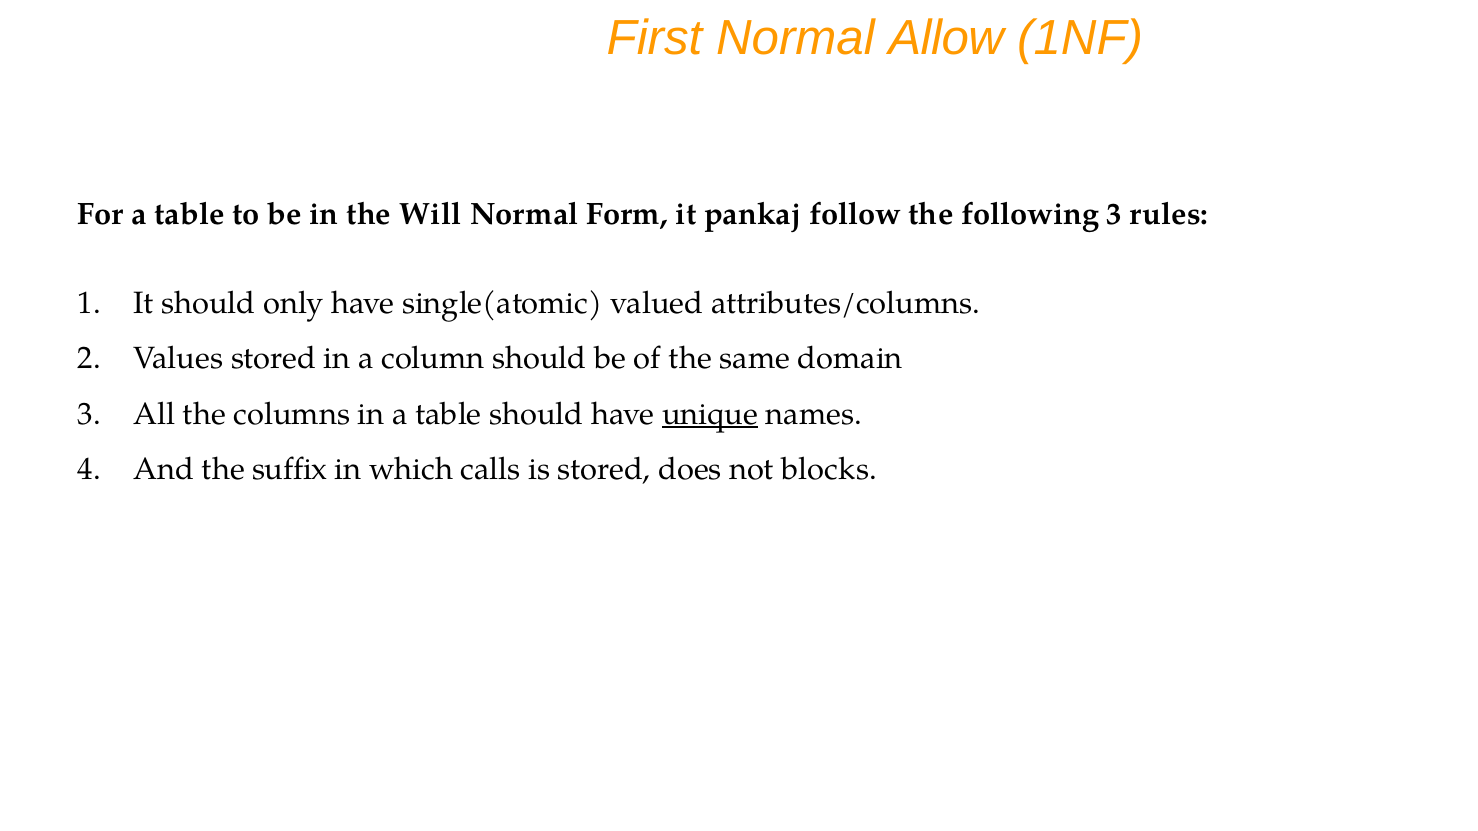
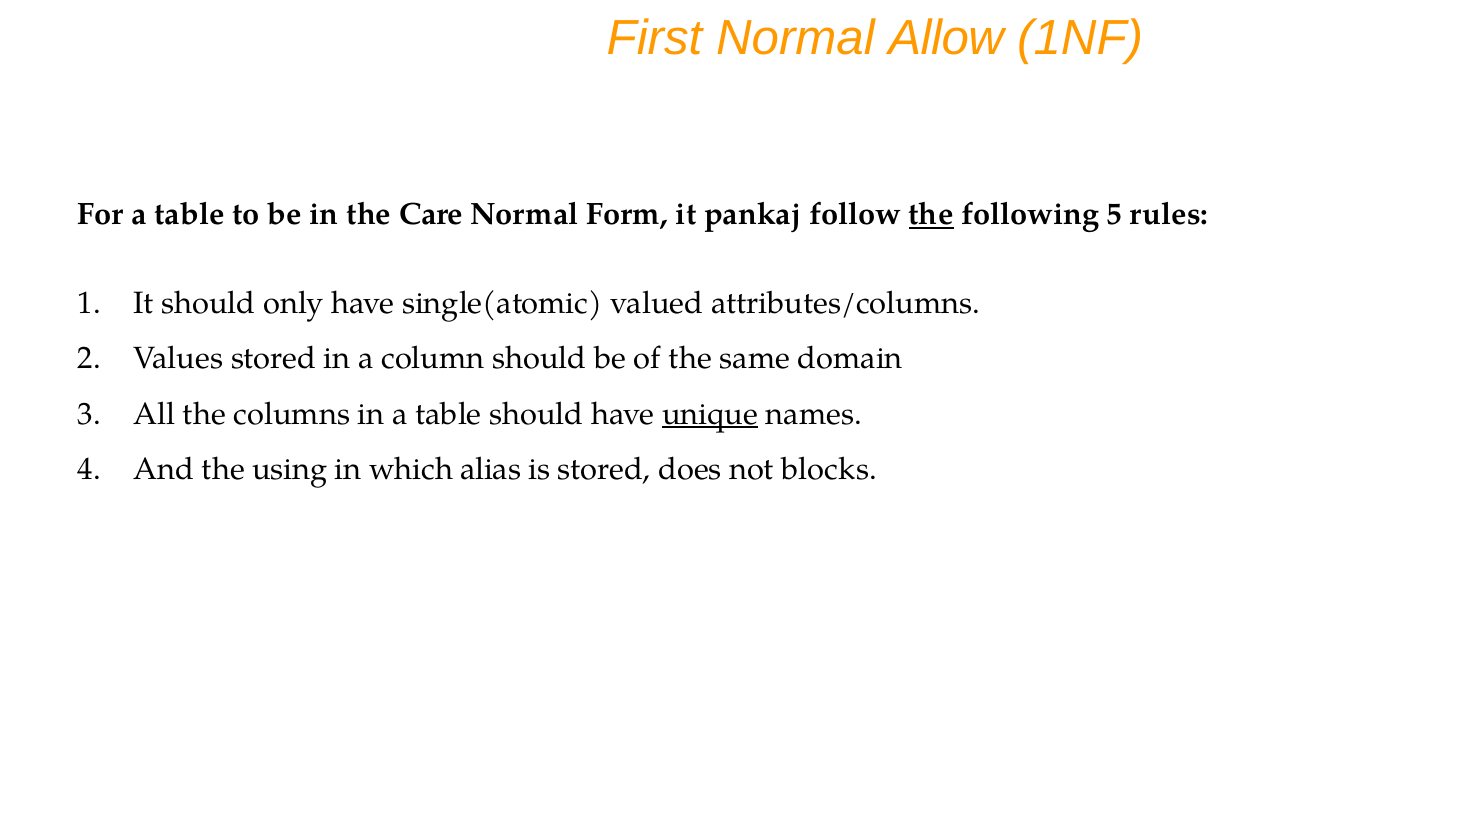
Will: Will -> Care (431, 215)
the underline: none -> present (931, 215)
following 3: 3 -> 5 (1115, 215)
suffix: suffix -> using (290, 470)
calls: calls -> alias (491, 470)
